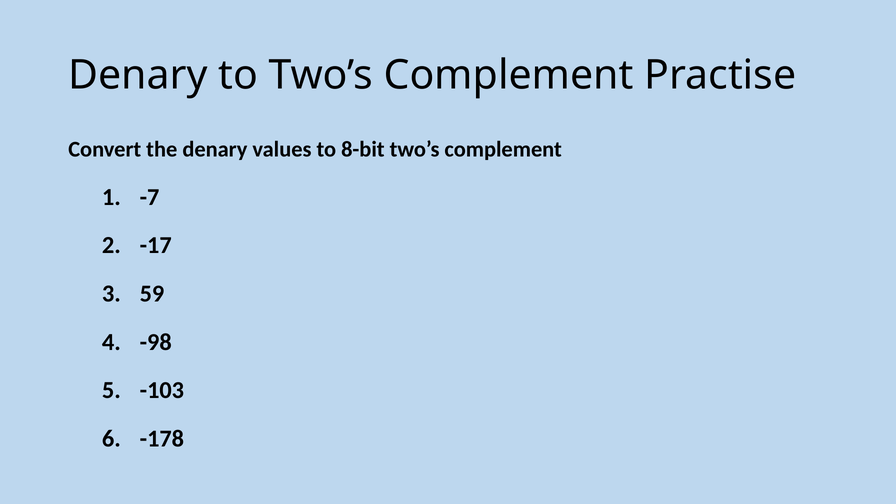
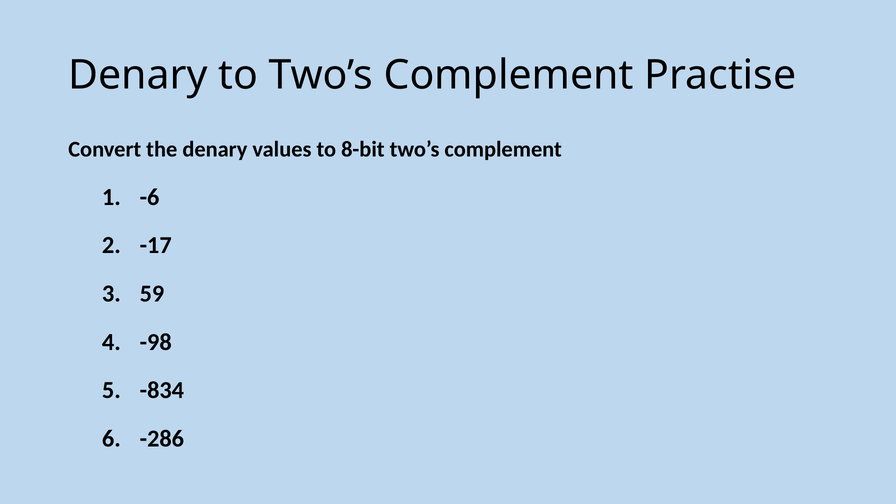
-7: -7 -> -6 (150, 197)
-103: -103 -> -834 (162, 390)
-178: -178 -> -286 (162, 439)
